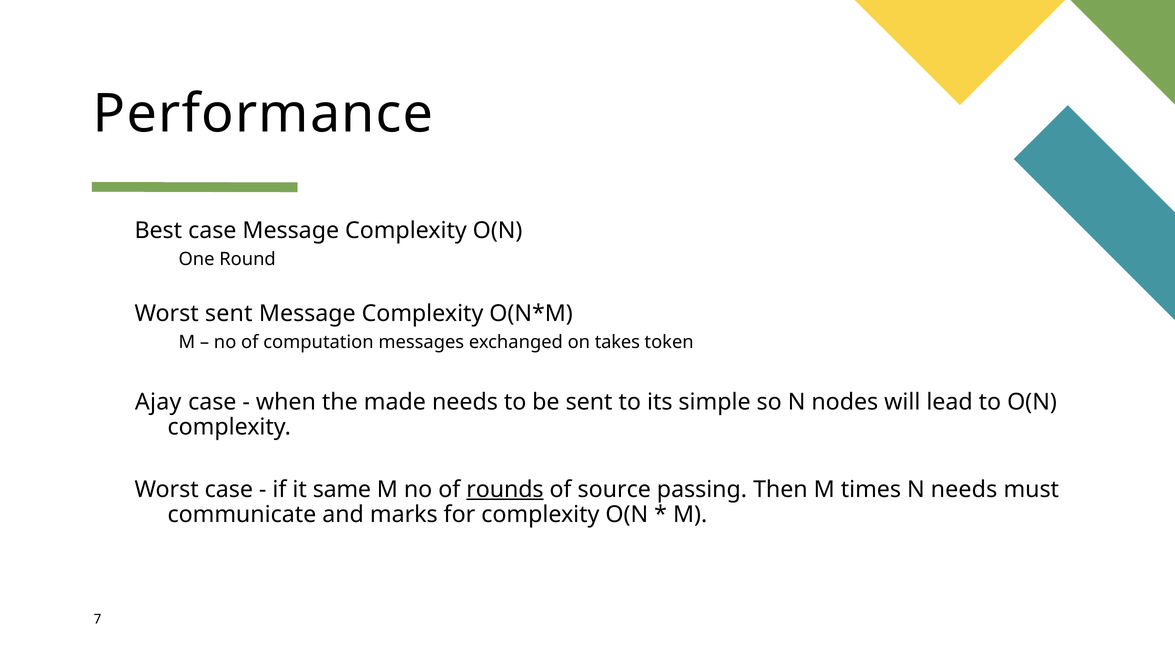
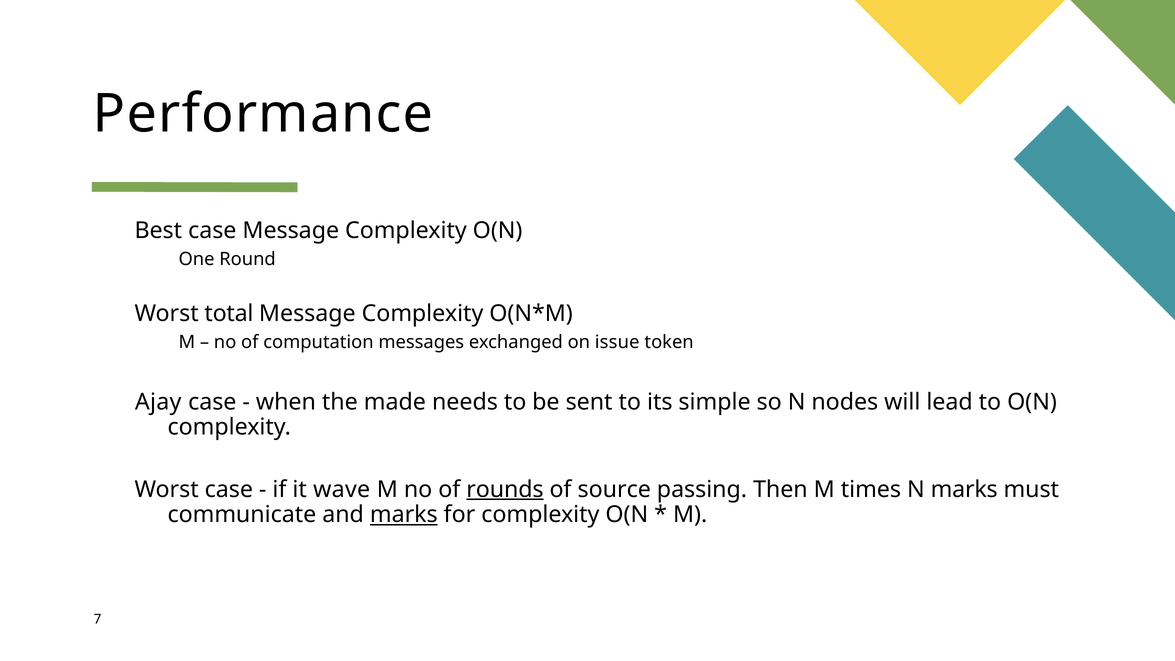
Worst sent: sent -> total (229, 313)
takes: takes -> issue (617, 342)
same: same -> wave (342, 489)
N needs: needs -> marks (964, 489)
marks underline: none -> present (404, 515)
